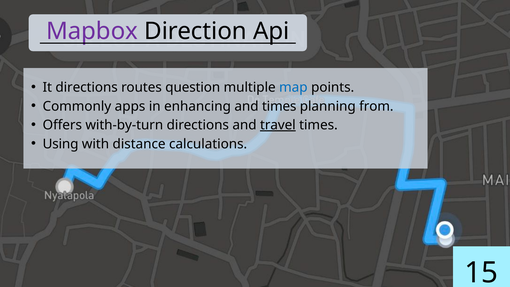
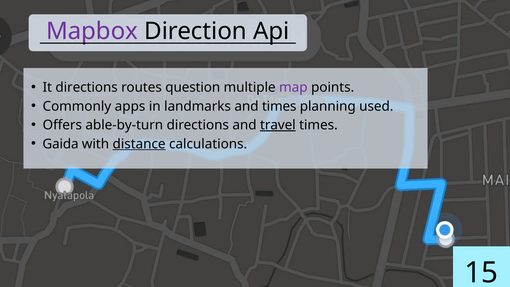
map colour: blue -> purple (293, 87)
enhancing: enhancing -> landmarks (198, 106)
from: from -> used (376, 106)
with-by-turn: with-by-turn -> able-by-turn (124, 125)
Using: Using -> Gaida (61, 144)
distance underline: none -> present (139, 144)
